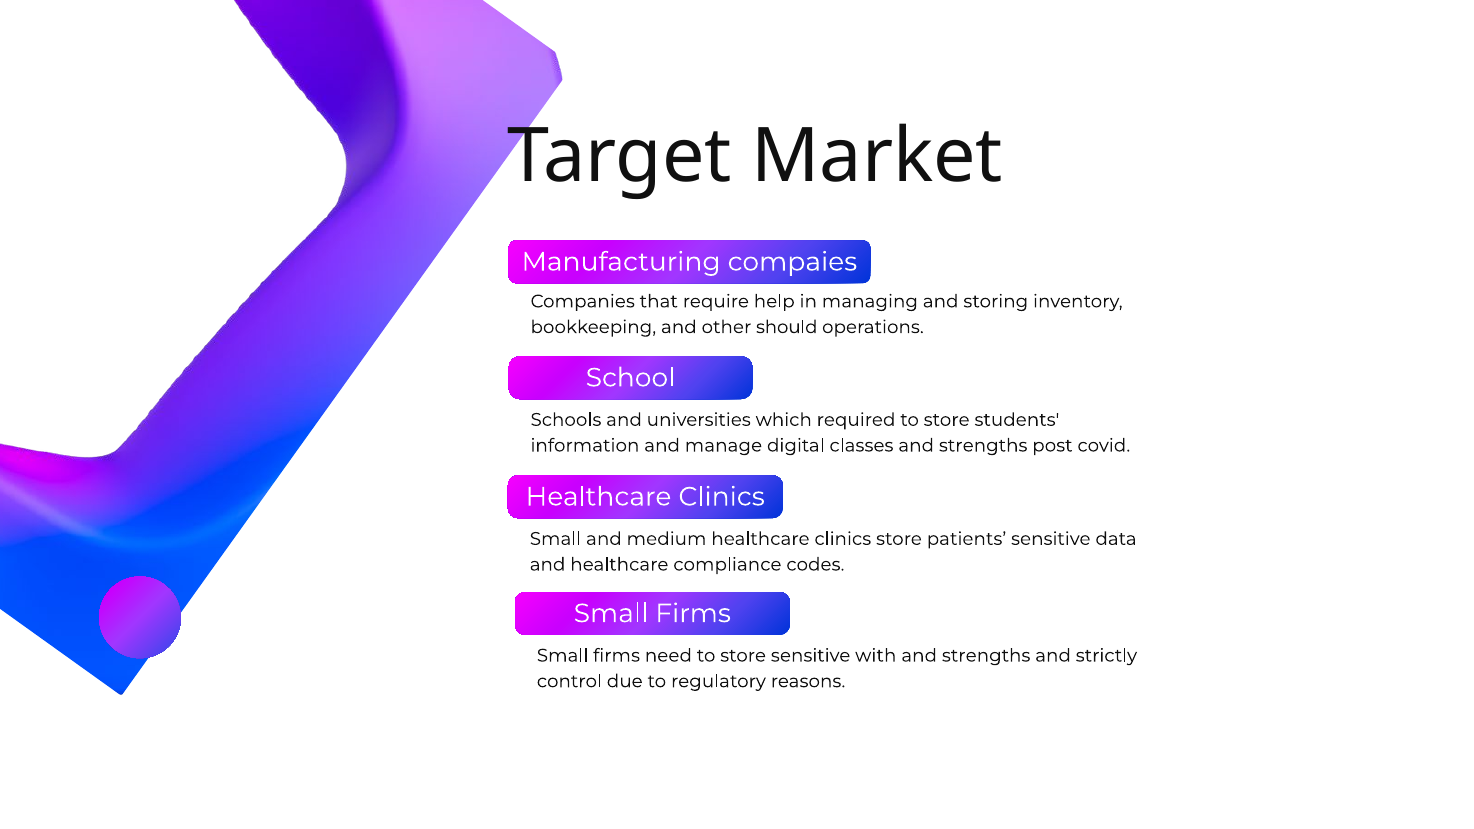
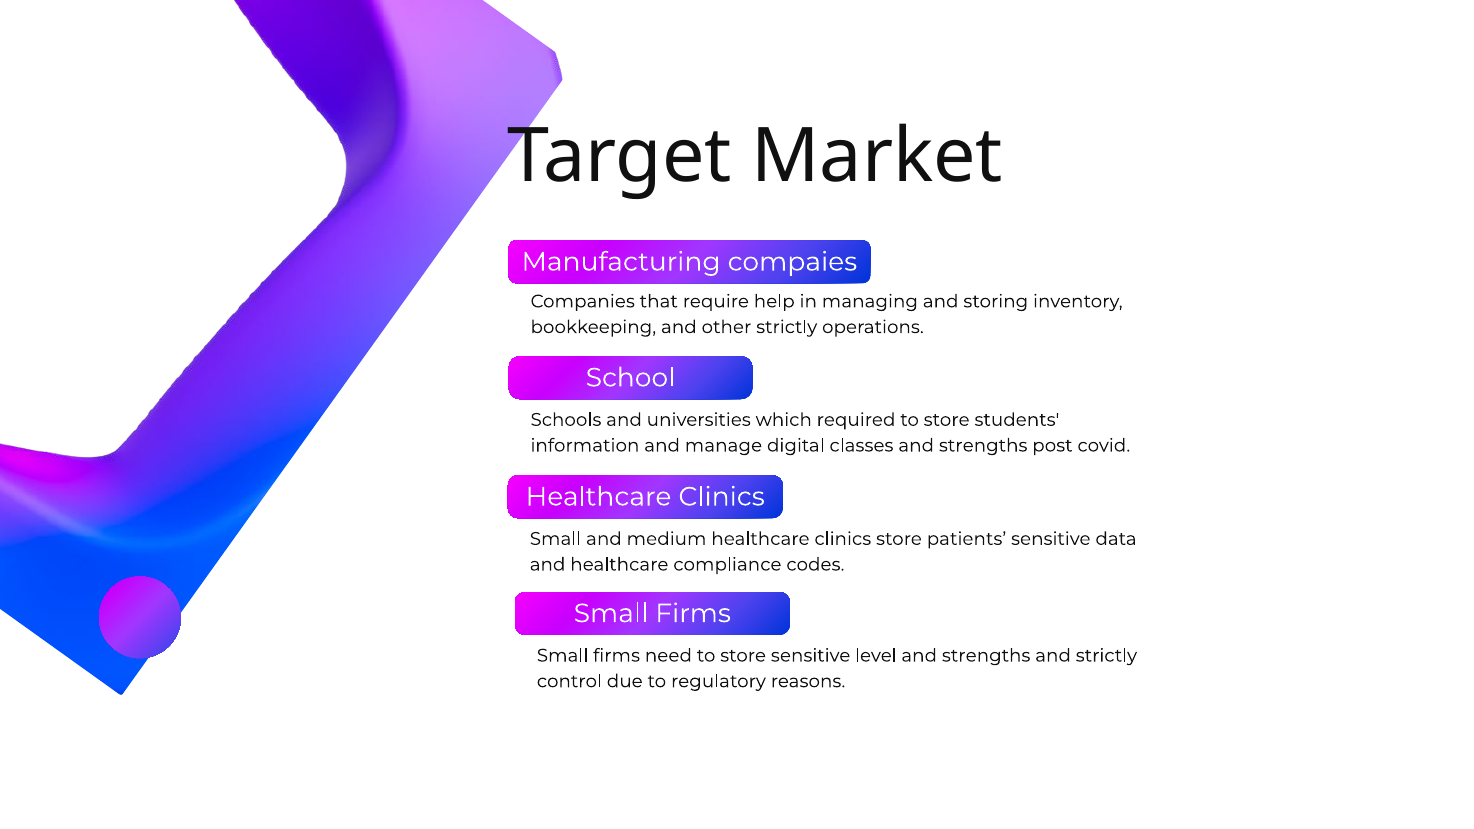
other should: should -> strictly (787, 327)
with: with -> level (876, 656)
